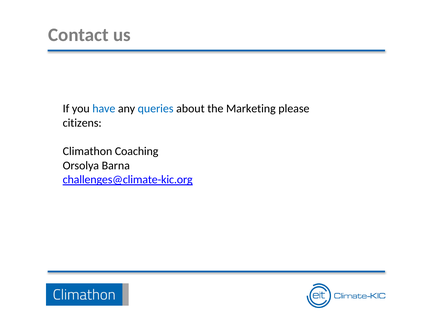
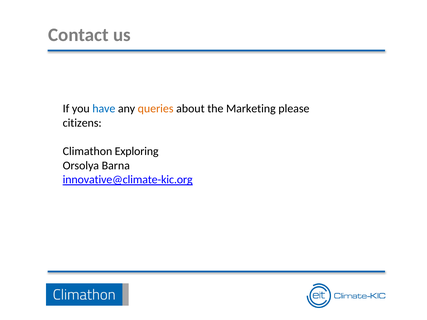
queries colour: blue -> orange (156, 109)
Coaching: Coaching -> Exploring (137, 151)
challenges@climate-kic.org: challenges@climate-kic.org -> innovative@climate-kic.org (128, 180)
